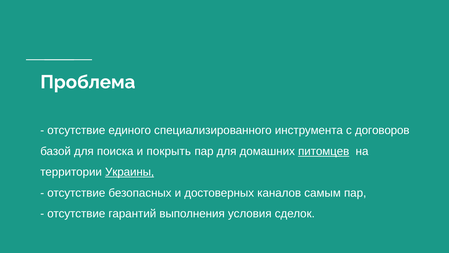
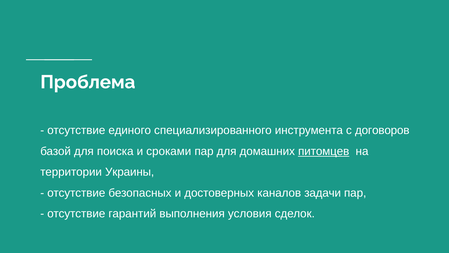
покрыть: покрыть -> сроками (169, 151)
Украины underline: present -> none (130, 172)
самым: самым -> задачи (323, 193)
